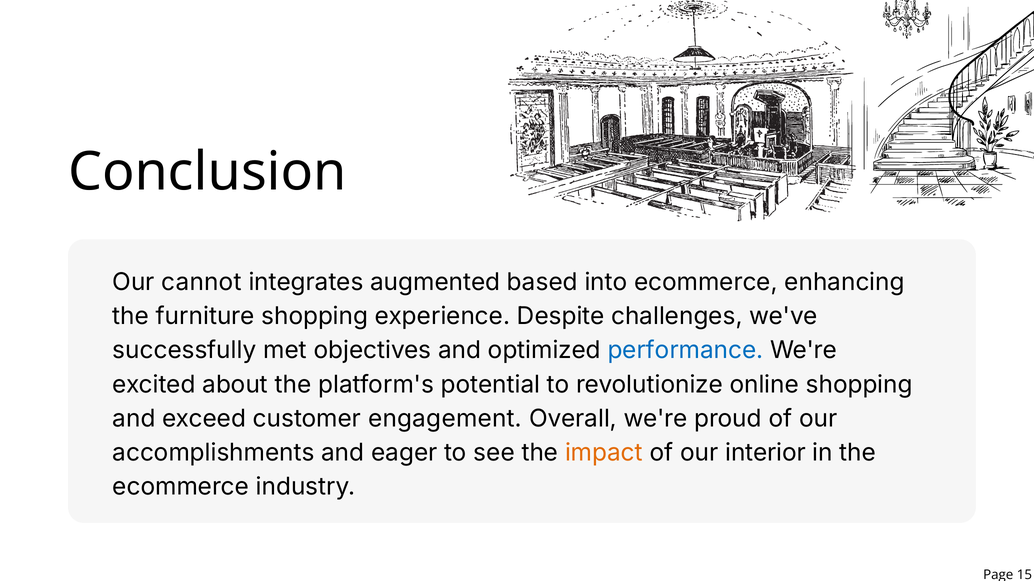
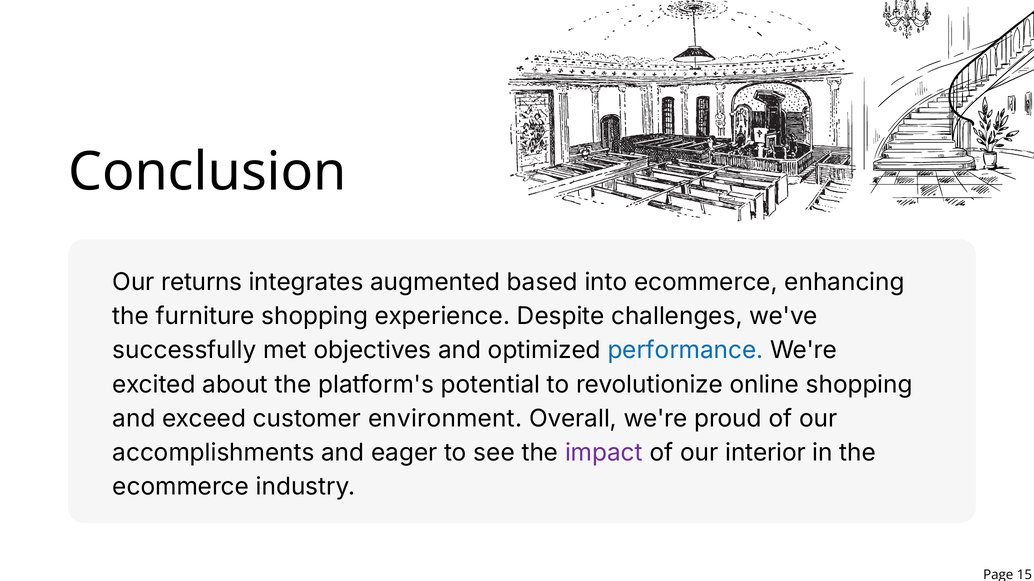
cannot: cannot -> returns (202, 282)
engagement: engagement -> environment (445, 419)
impact colour: orange -> purple (604, 453)
